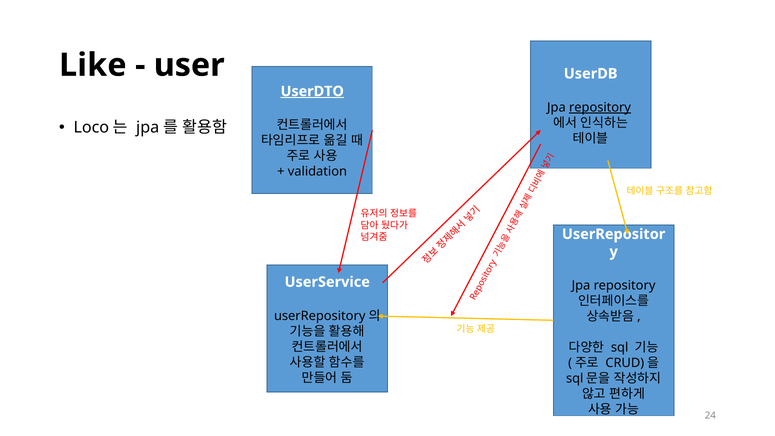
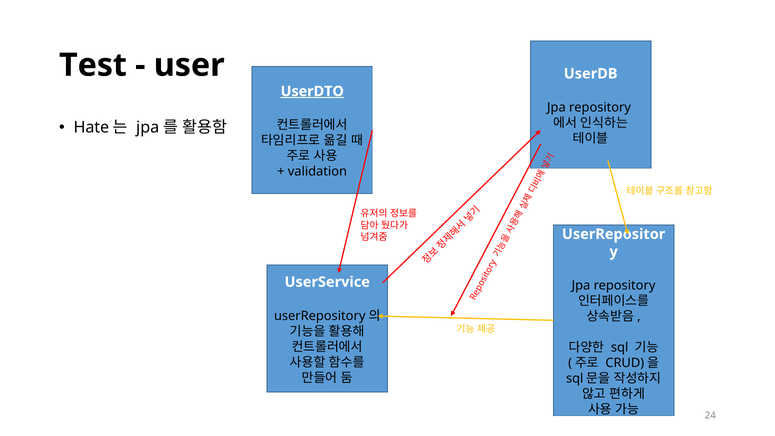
Like: Like -> Test (93, 65)
repository underline: present -> none (600, 107)
Loco: Loco -> Hate (91, 128)
